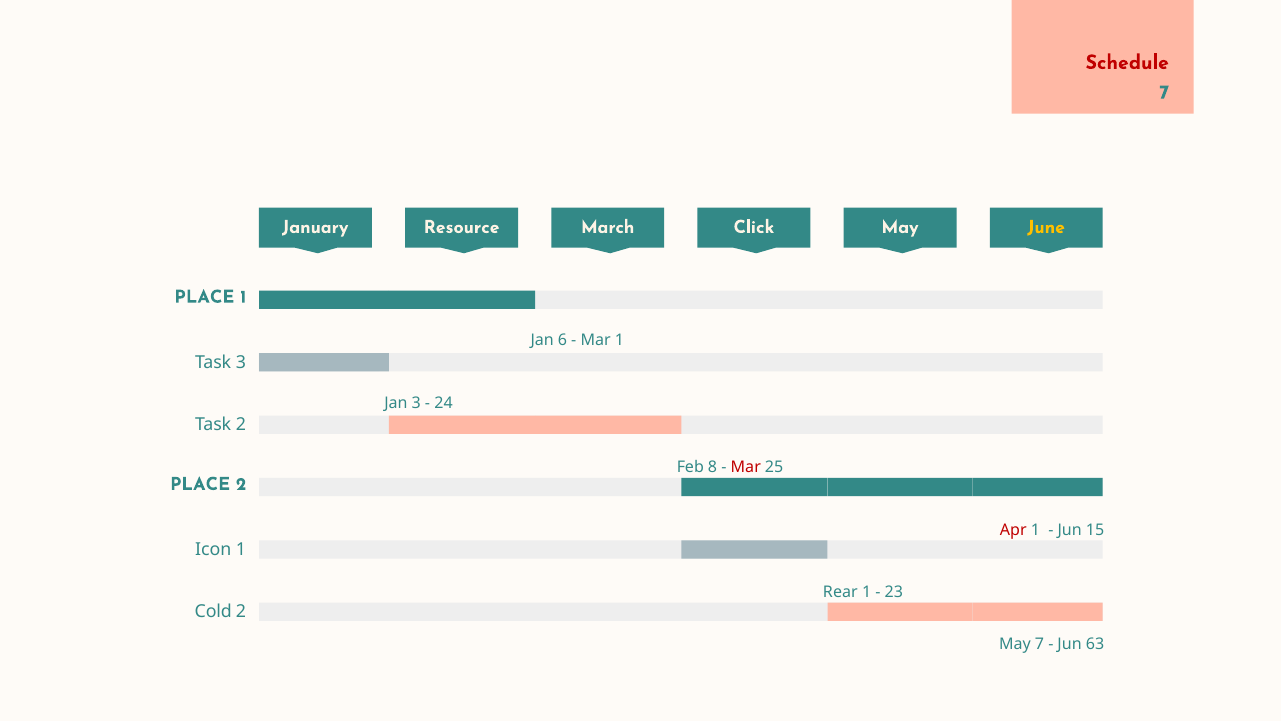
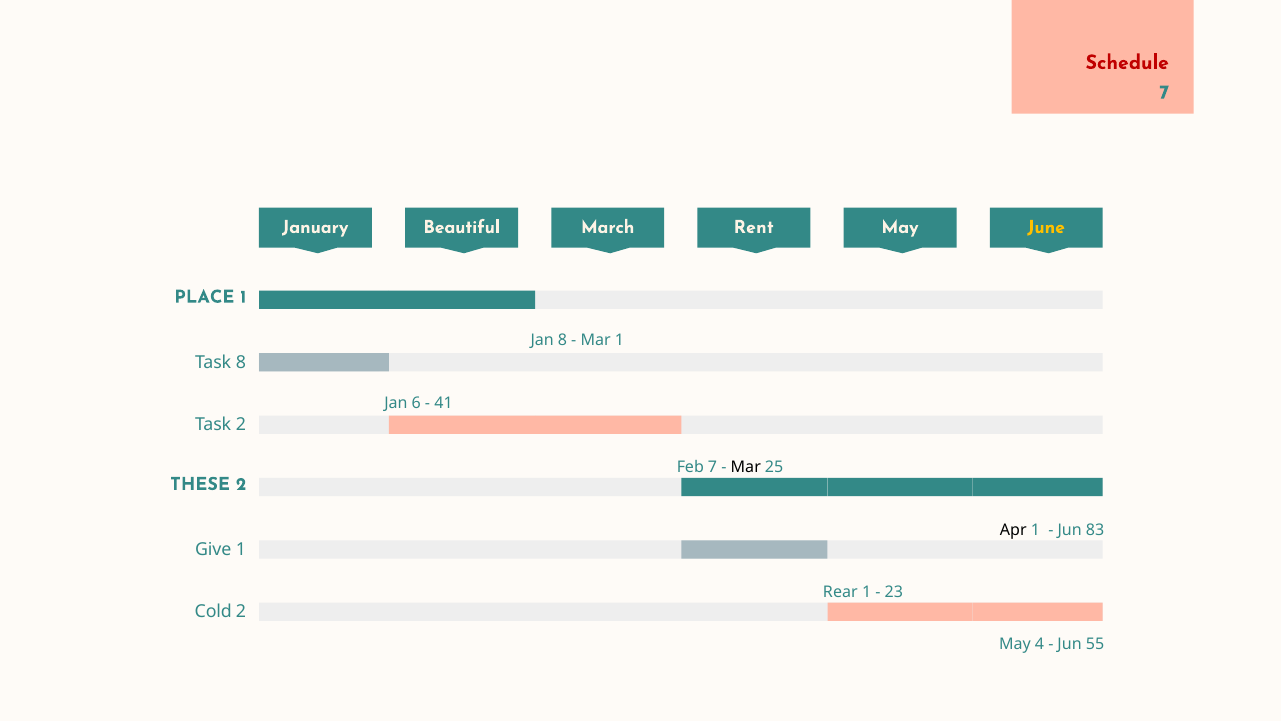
Resource: Resource -> Beautiful (462, 227)
Click: Click -> Rent (754, 227)
Jan 6: 6 -> 8 (563, 340)
Task 3: 3 -> 8 (241, 362)
Jan 3: 3 -> 6 (416, 403)
24: 24 -> 41 (444, 403)
Feb 8: 8 -> 7 (713, 467)
Mar colour: red -> black (746, 467)
PLACE: PLACE -> THESE (200, 484)
Apr colour: red -> black (1013, 530)
15: 15 -> 83 (1095, 530)
Icon: Icon -> Give (213, 549)
May 7: 7 -> 4 (1039, 644)
63: 63 -> 55 (1095, 644)
